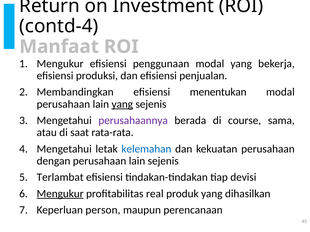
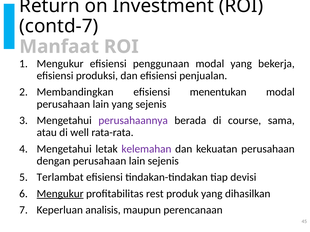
contd-4: contd-4 -> contd-7 (59, 26)
yang underline: present -> none (122, 104)
saat: saat -> well (80, 133)
kelemahan colour: blue -> purple (146, 149)
real: real -> rest (155, 194)
person: person -> analisis (103, 210)
